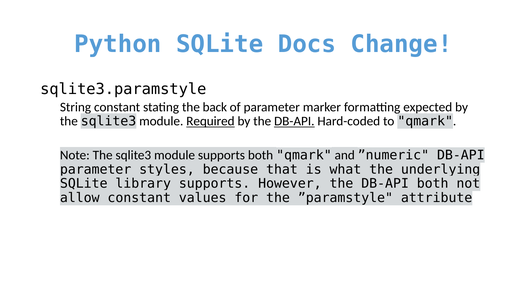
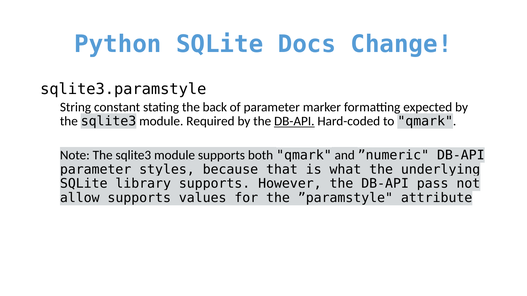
Required underline: present -> none (210, 121)
DB-API both: both -> pass (433, 184)
allow constant: constant -> supports (139, 198)
